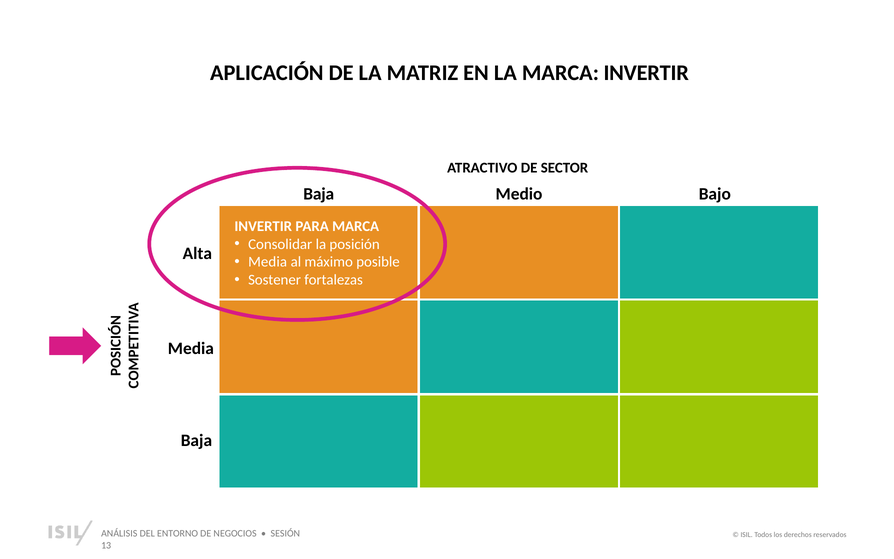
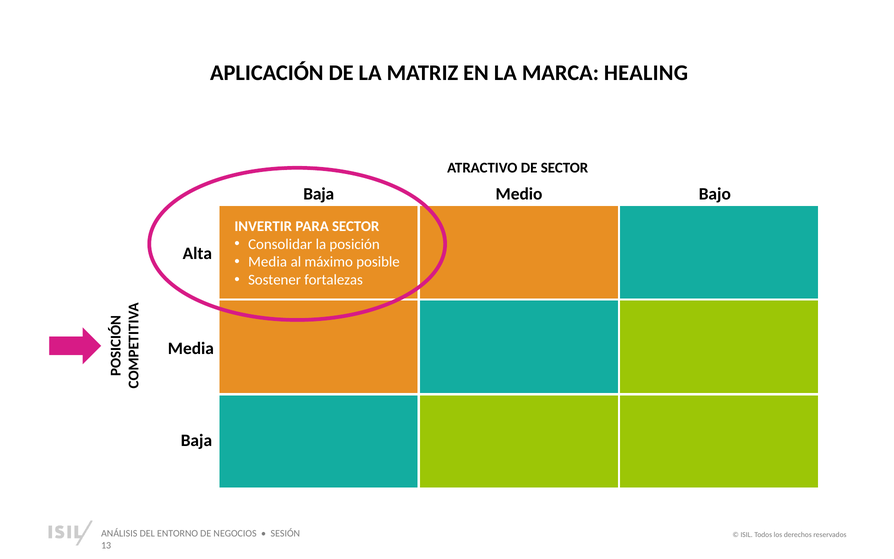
MARCA INVERTIR: INVERTIR -> HEALING (646, 73)
PARA MARCA: MARCA -> SECTOR (356, 226)
